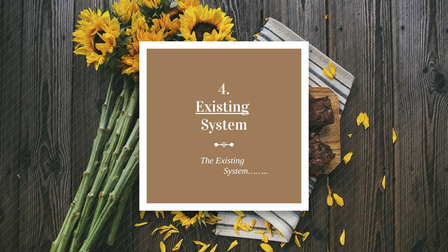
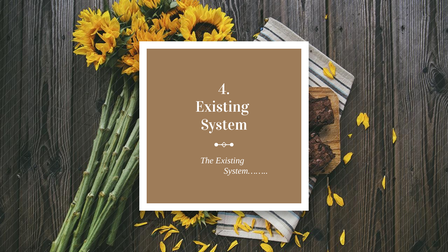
Existing underline: present -> none (222, 107)
